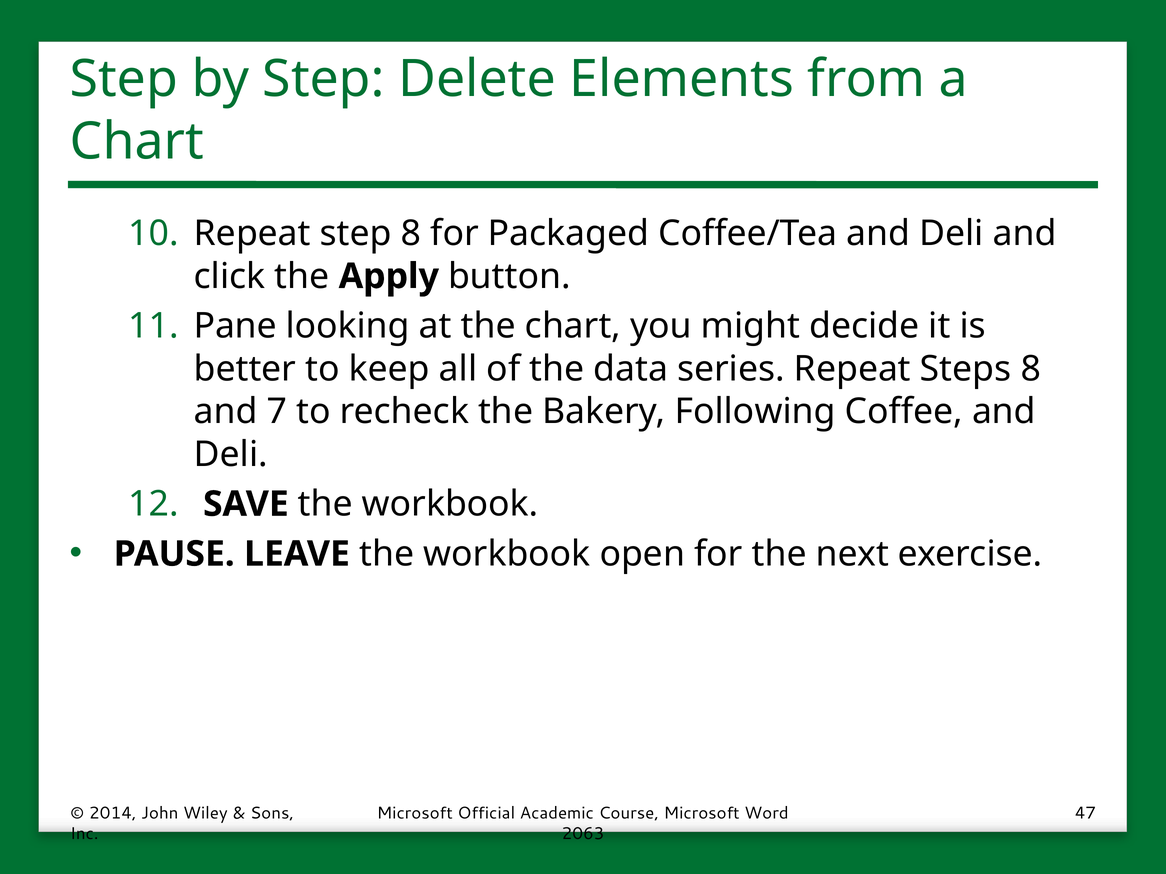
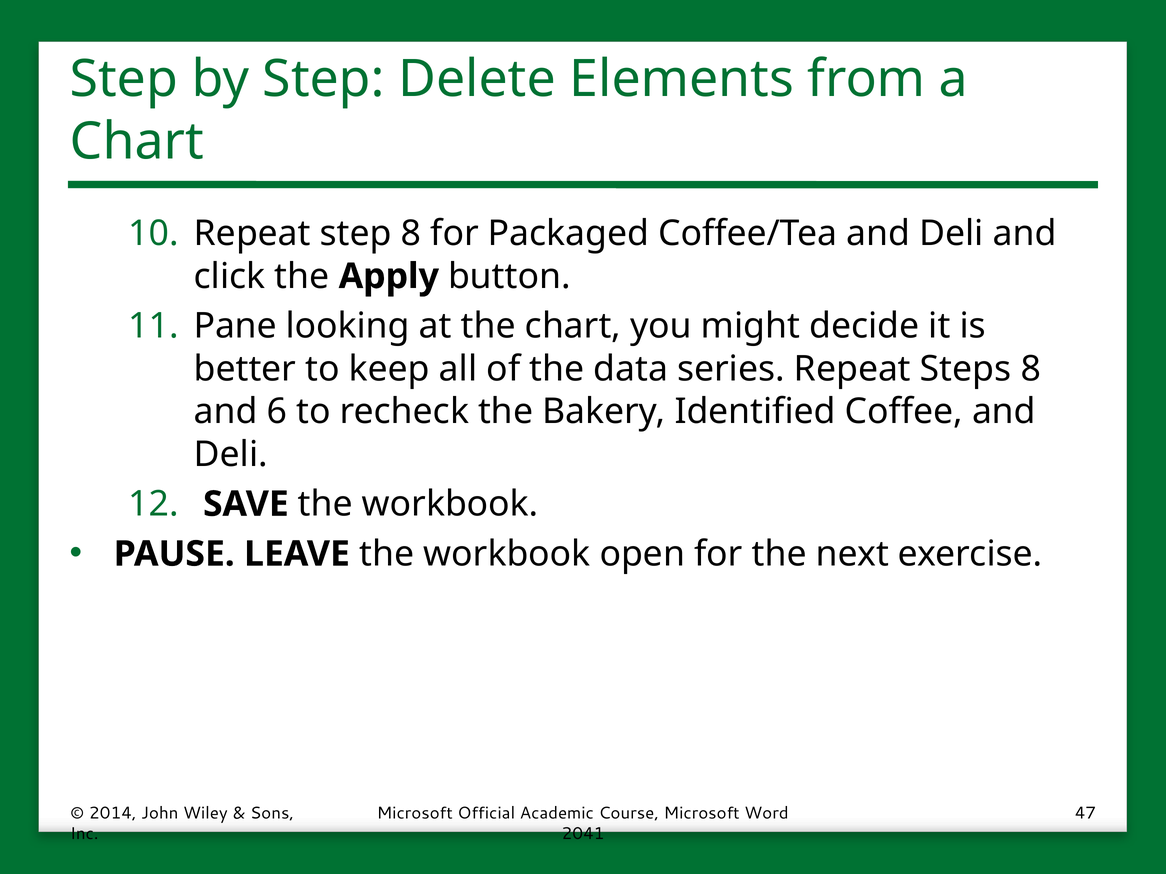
7: 7 -> 6 (277, 412)
Following: Following -> Identified (755, 412)
2063: 2063 -> 2041 (583, 834)
